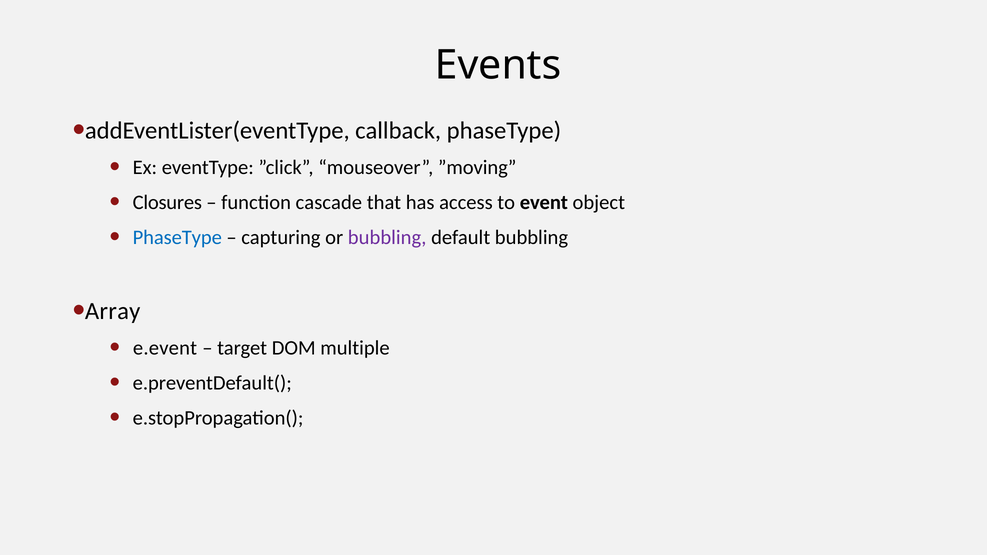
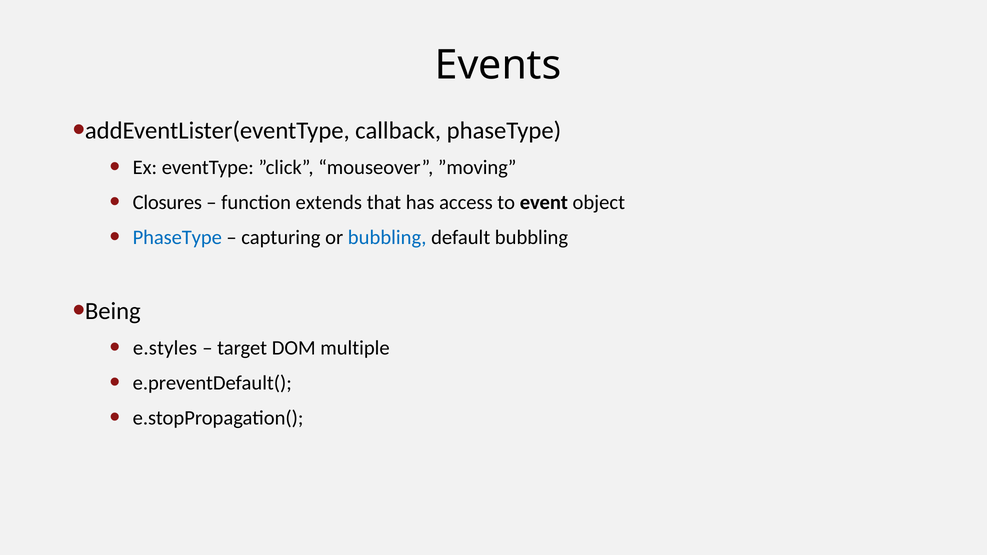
cascade: cascade -> extends (329, 203)
bubbling colour: purple -> blue (387, 238)
Array: Array -> Being (113, 311)
e.event: e.event -> e.styles (165, 348)
